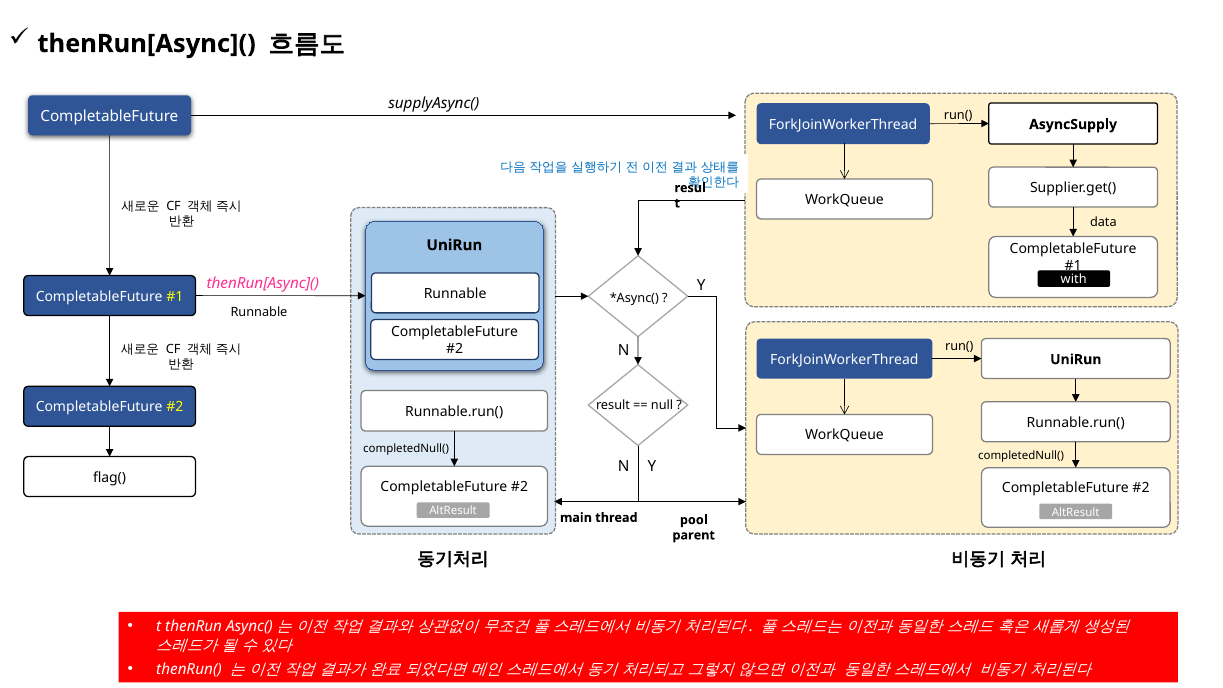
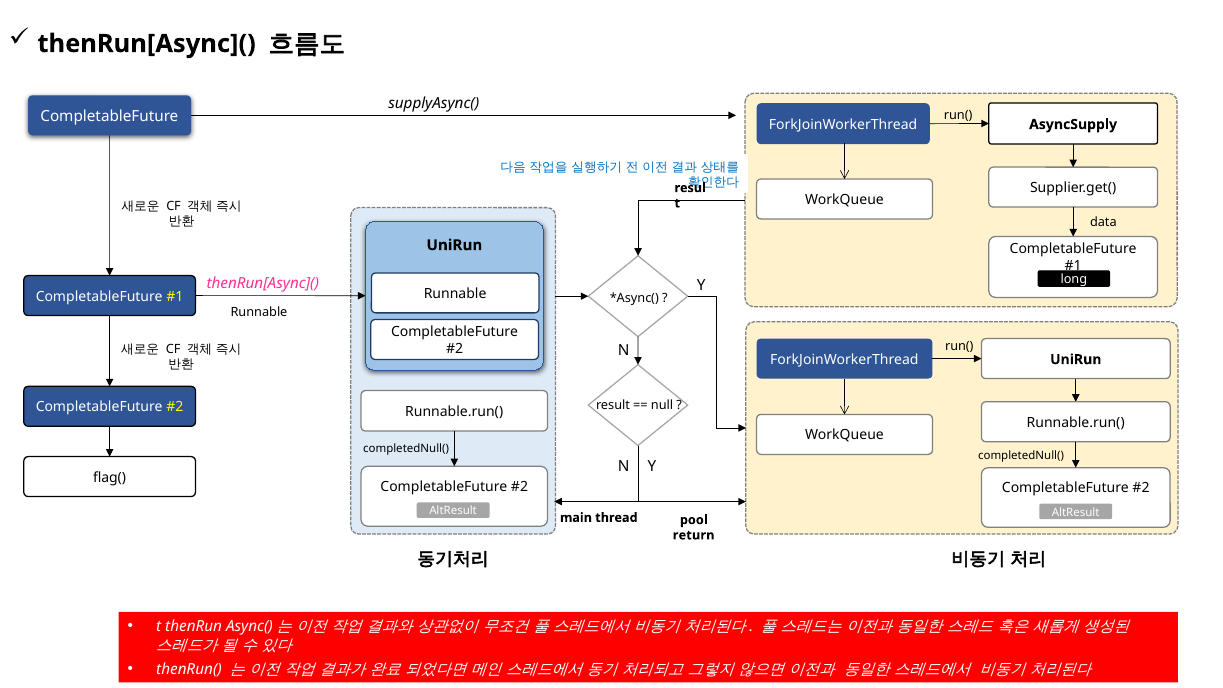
with: with -> long (1074, 279)
parent: parent -> return (694, 535)
